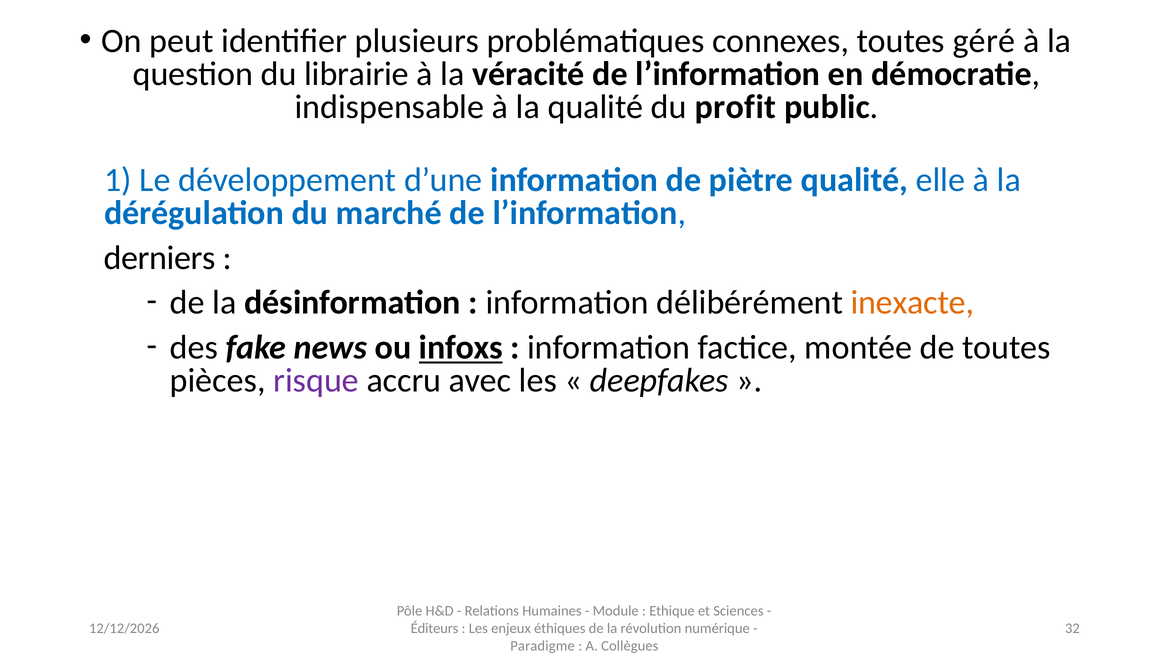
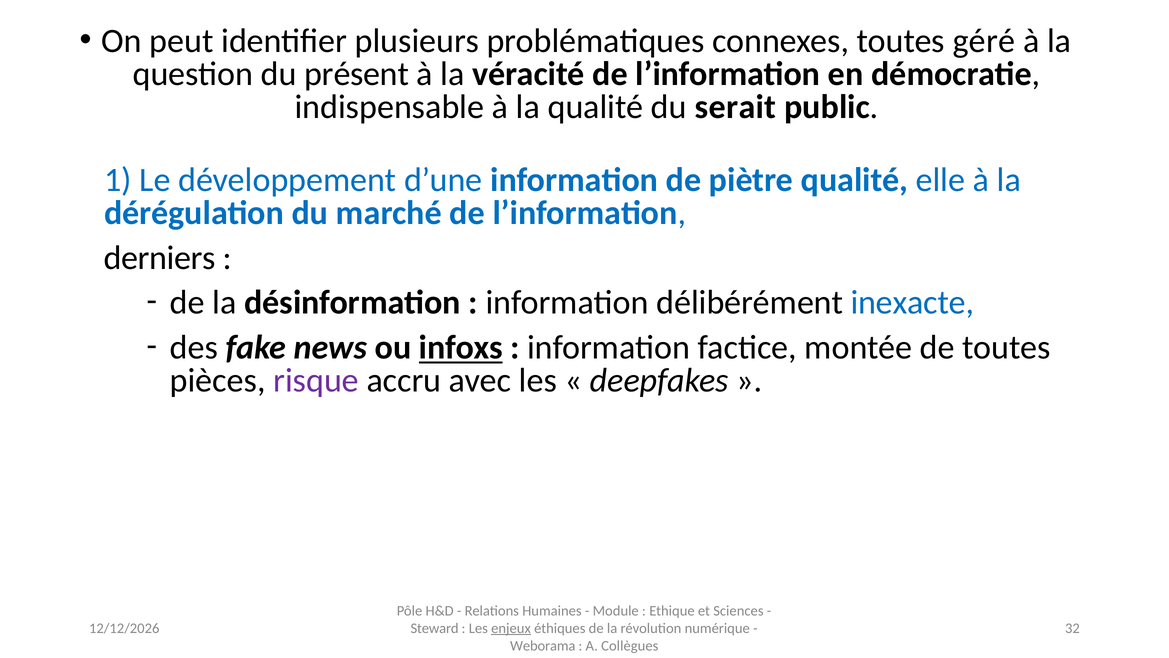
librairie: librairie -> présent (357, 74)
profit: profit -> serait (735, 107)
inexacte colour: orange -> blue (912, 303)
Éditeurs: Éditeurs -> Steward (435, 628)
enjeux underline: none -> present (511, 628)
Paradigme: Paradigme -> Weborama (543, 645)
